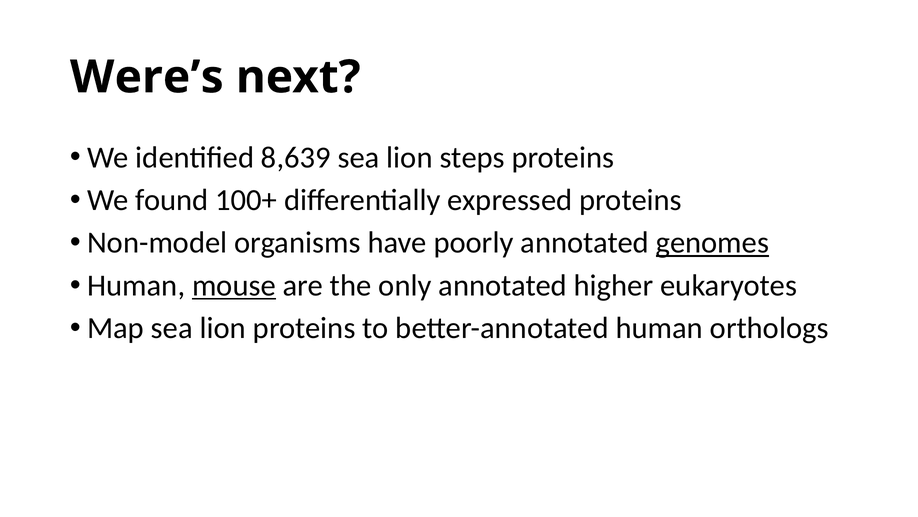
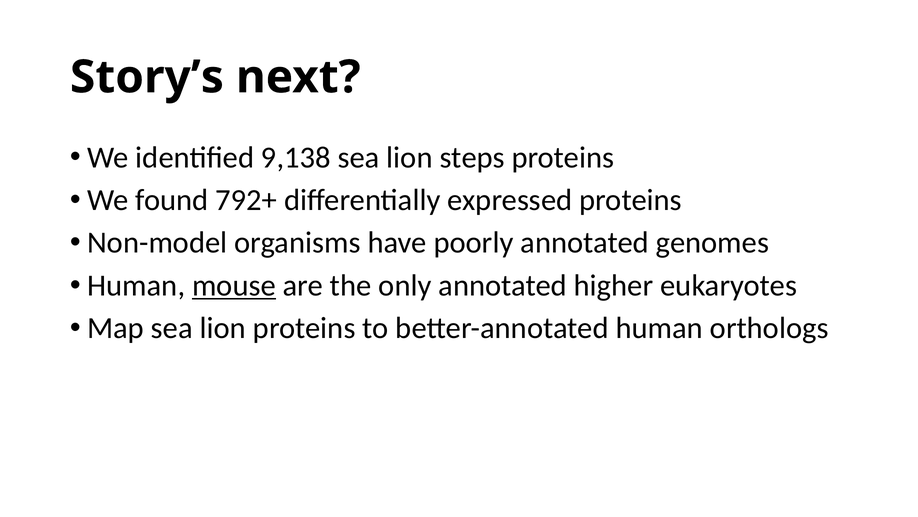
Were’s: Were’s -> Story’s (147, 77)
8,639: 8,639 -> 9,138 (296, 157)
100+: 100+ -> 792+ (246, 200)
genomes underline: present -> none (712, 243)
